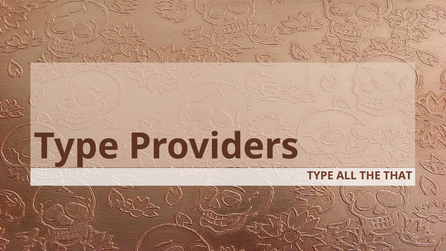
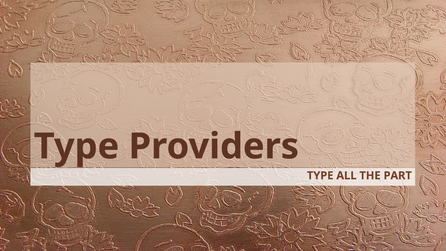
THAT: THAT -> PART (398, 176)
